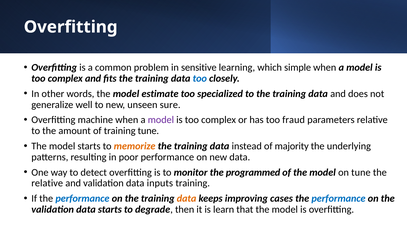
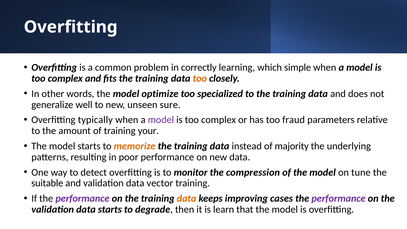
sensitive: sensitive -> correctly (199, 67)
too colour: blue -> orange (200, 78)
estimate: estimate -> optimize (160, 94)
machine: machine -> typically (95, 120)
training tune: tune -> your (148, 131)
programmed: programmed -> compression (253, 172)
relative: relative -> suitable (47, 183)
inputs: inputs -> vector (160, 183)
performance colour: blue -> purple (82, 198)
performance colour: blue -> purple (339, 198)
